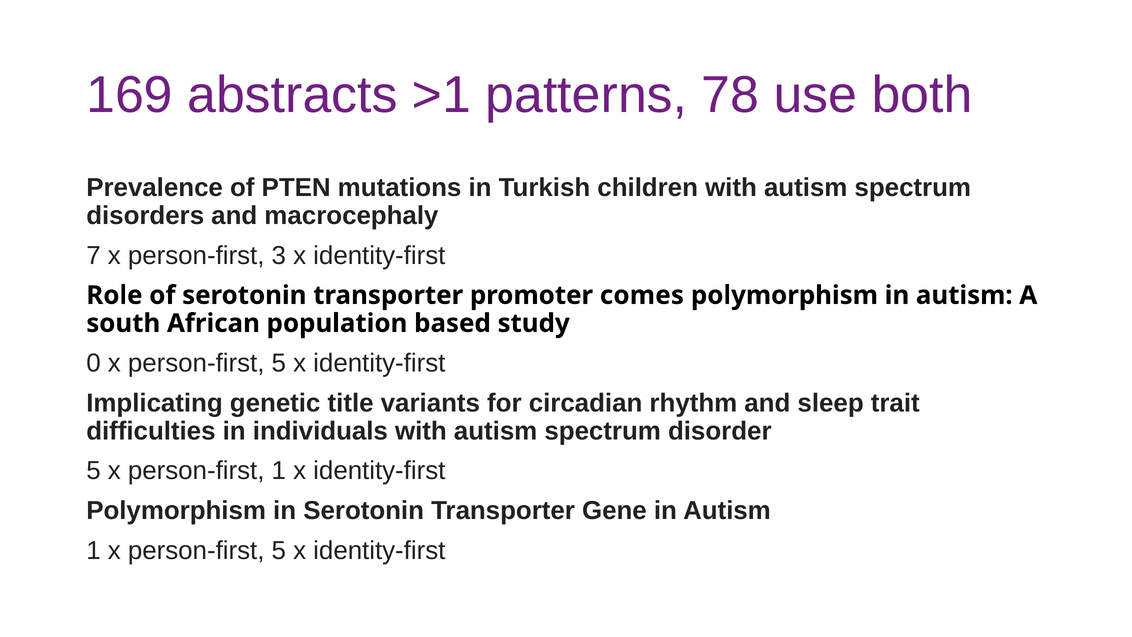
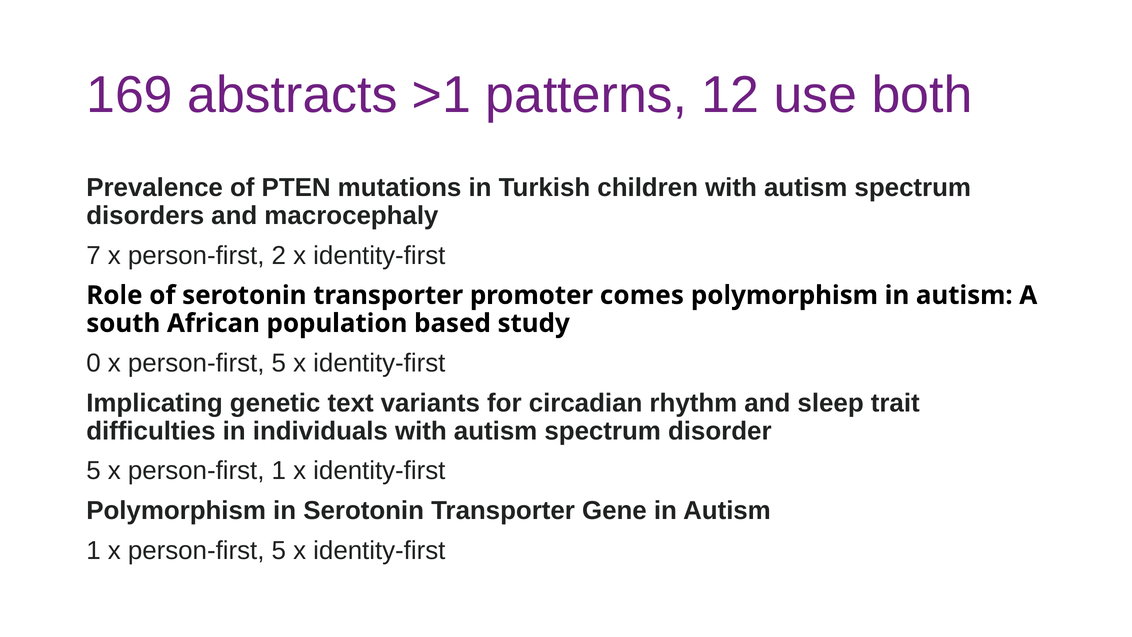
78: 78 -> 12 (730, 95)
3: 3 -> 2 (279, 255)
title: title -> text (351, 403)
